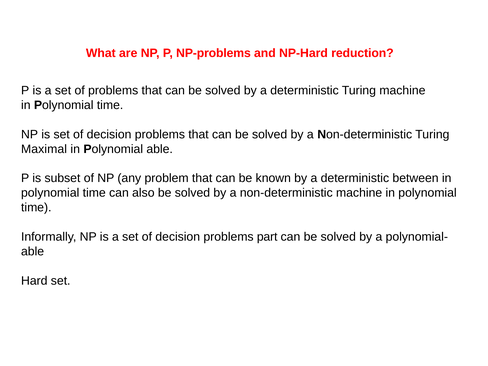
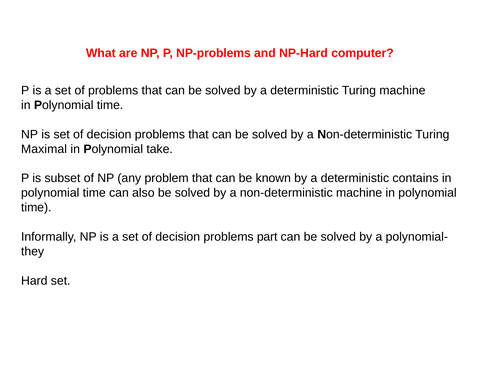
reduction: reduction -> computer (362, 53)
Polynomial able: able -> take (160, 149)
between: between -> contains (416, 178)
able: able -> they (33, 252)
